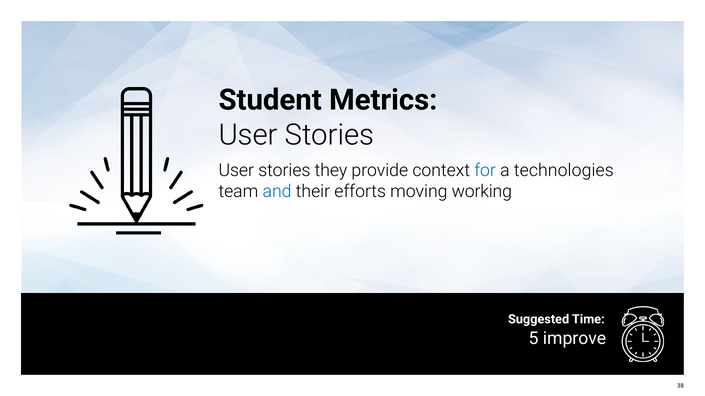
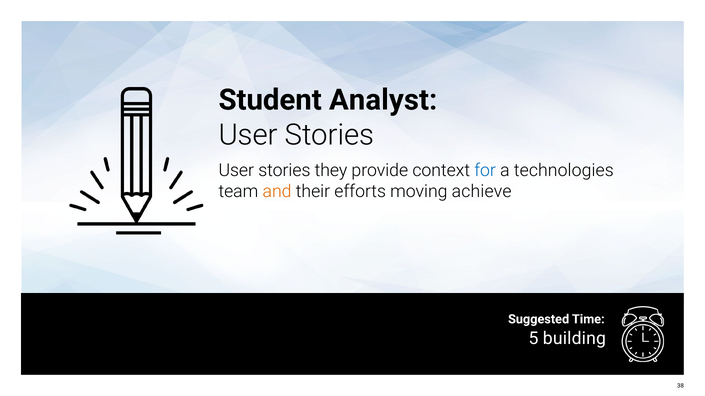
Metrics: Metrics -> Analyst (383, 100)
and colour: blue -> orange (277, 192)
working: working -> achieve (482, 192)
improve: improve -> building (574, 339)
